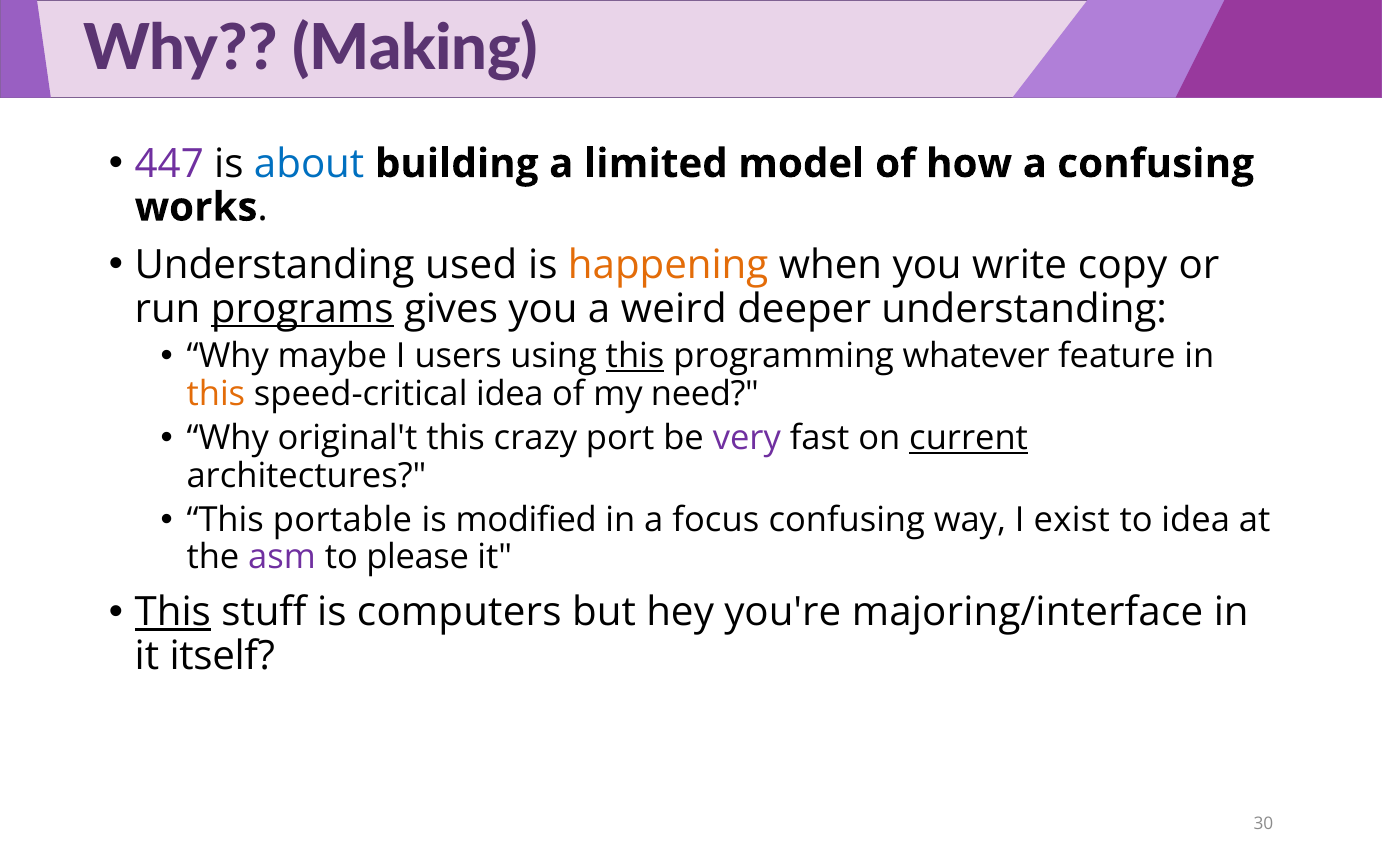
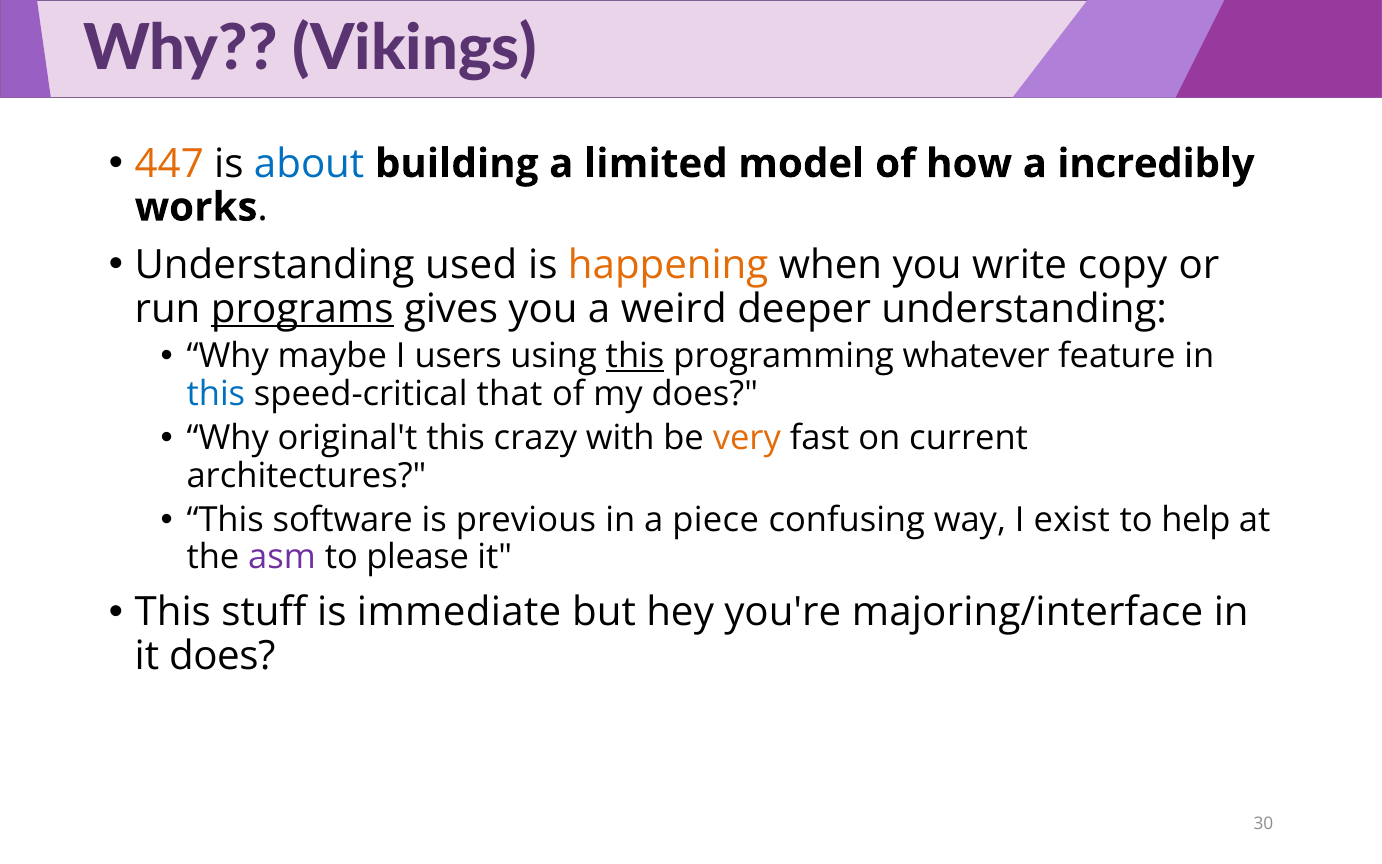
Making: Making -> Vikings (415, 48)
447 colour: purple -> orange (169, 164)
a confusing: confusing -> incredibly (1156, 164)
this colour: orange -> blue (216, 394)
speed-critical idea: idea -> that (510, 394)
my need: need -> does (705, 394)
port: port -> with (620, 438)
very colour: purple -> orange (747, 438)
current underline: present -> none (969, 438)
portable: portable -> software (343, 520)
modified: modified -> previous (526, 520)
focus: focus -> piece (716, 520)
to idea: idea -> help (1196, 520)
This underline: present -> none (173, 612)
computers: computers -> immediate (459, 612)
it itself: itself -> does (222, 656)
